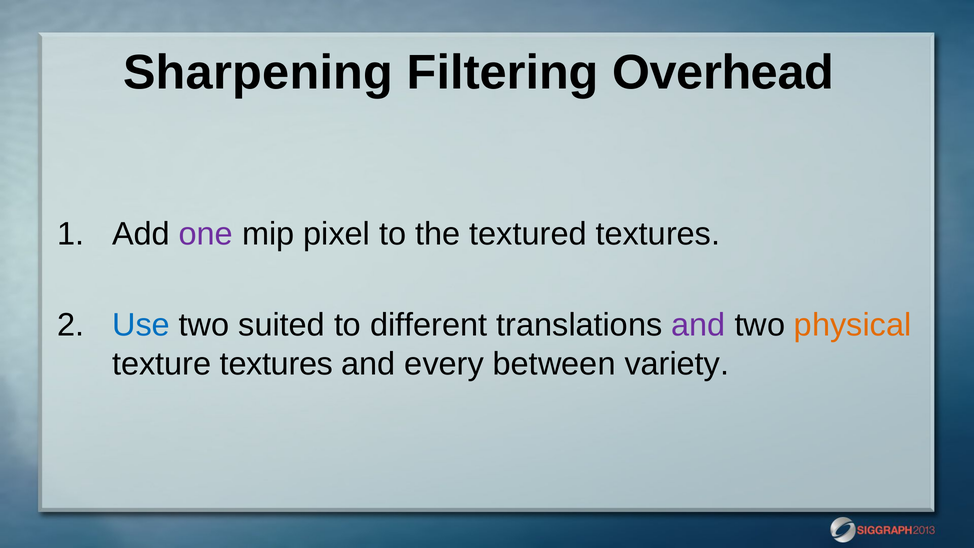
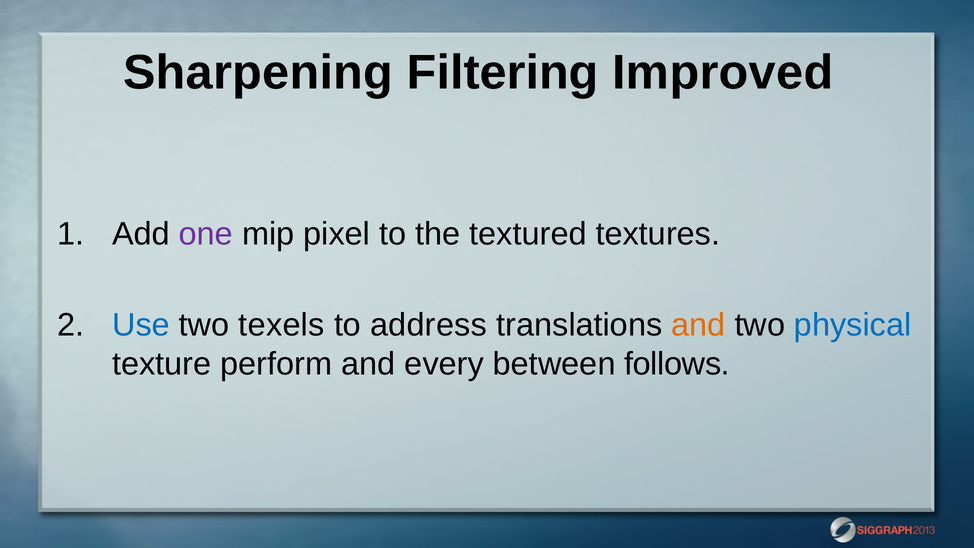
Overhead: Overhead -> Improved (723, 72)
suited: suited -> texels (282, 325)
different: different -> address (429, 325)
and colour: purple -> orange (698, 325)
physical colour: orange -> blue (853, 325)
texture textures: textures -> perform (276, 364)
variety: variety -> follows (677, 364)
